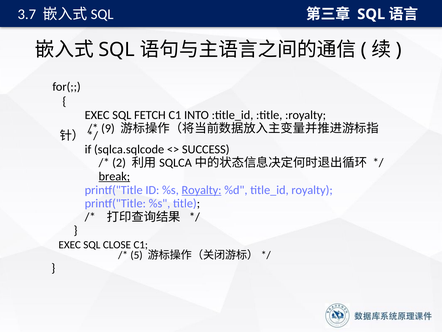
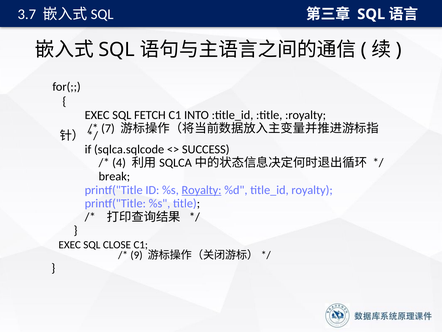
9: 9 -> 7 (108, 128)
2: 2 -> 4 (119, 163)
break underline: present -> none (114, 176)
5: 5 -> 9 (137, 255)
